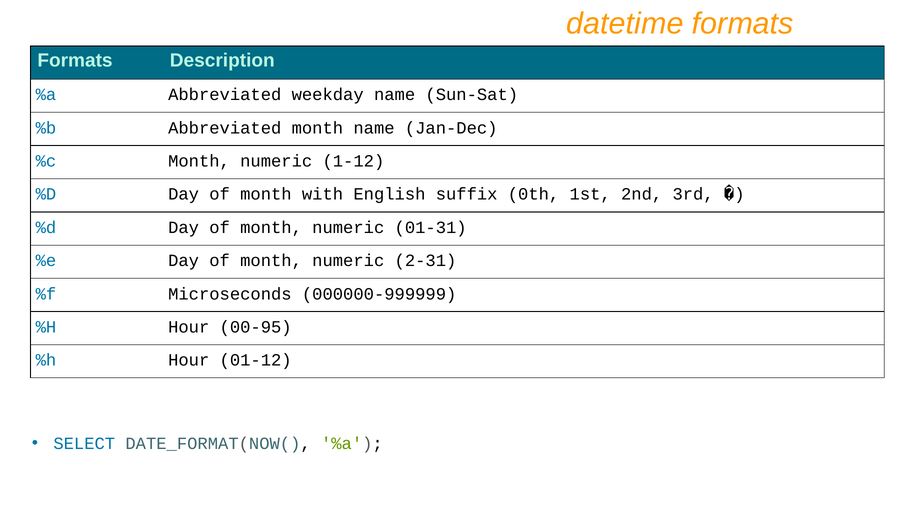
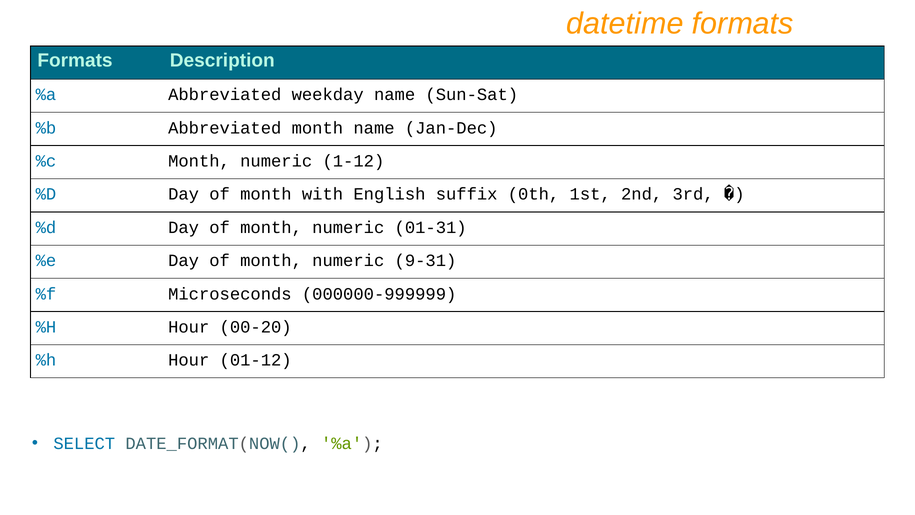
2-31: 2-31 -> 9-31 (425, 260)
00-95: 00-95 -> 00-20 (256, 327)
